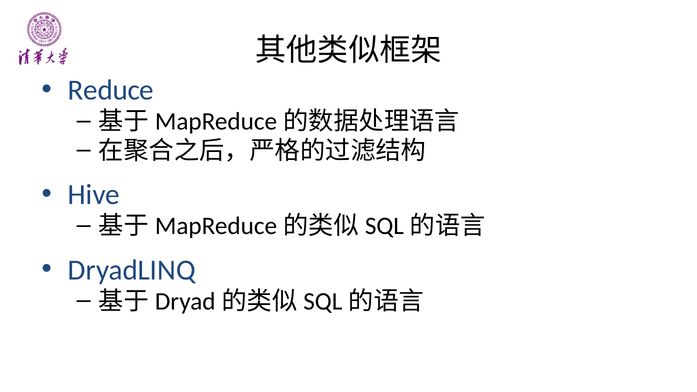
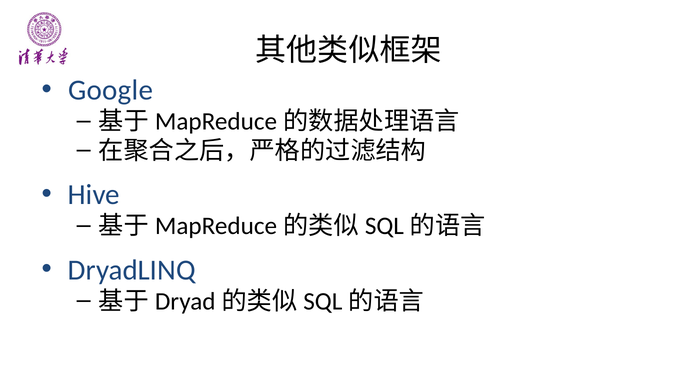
Reduce: Reduce -> Google (111, 90)
